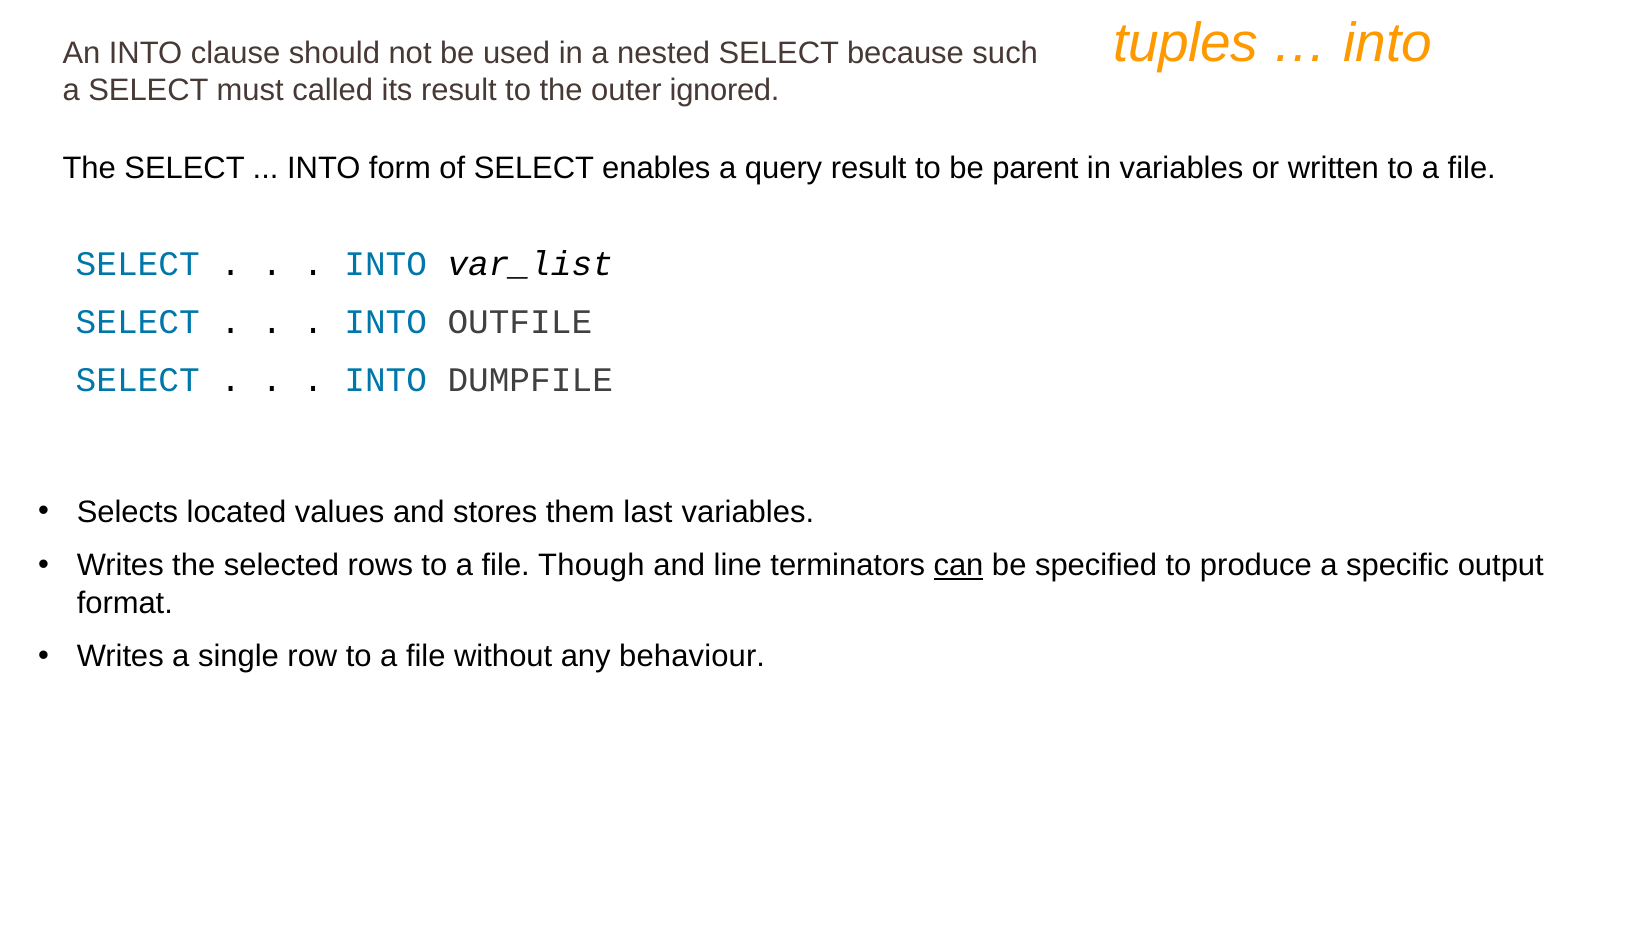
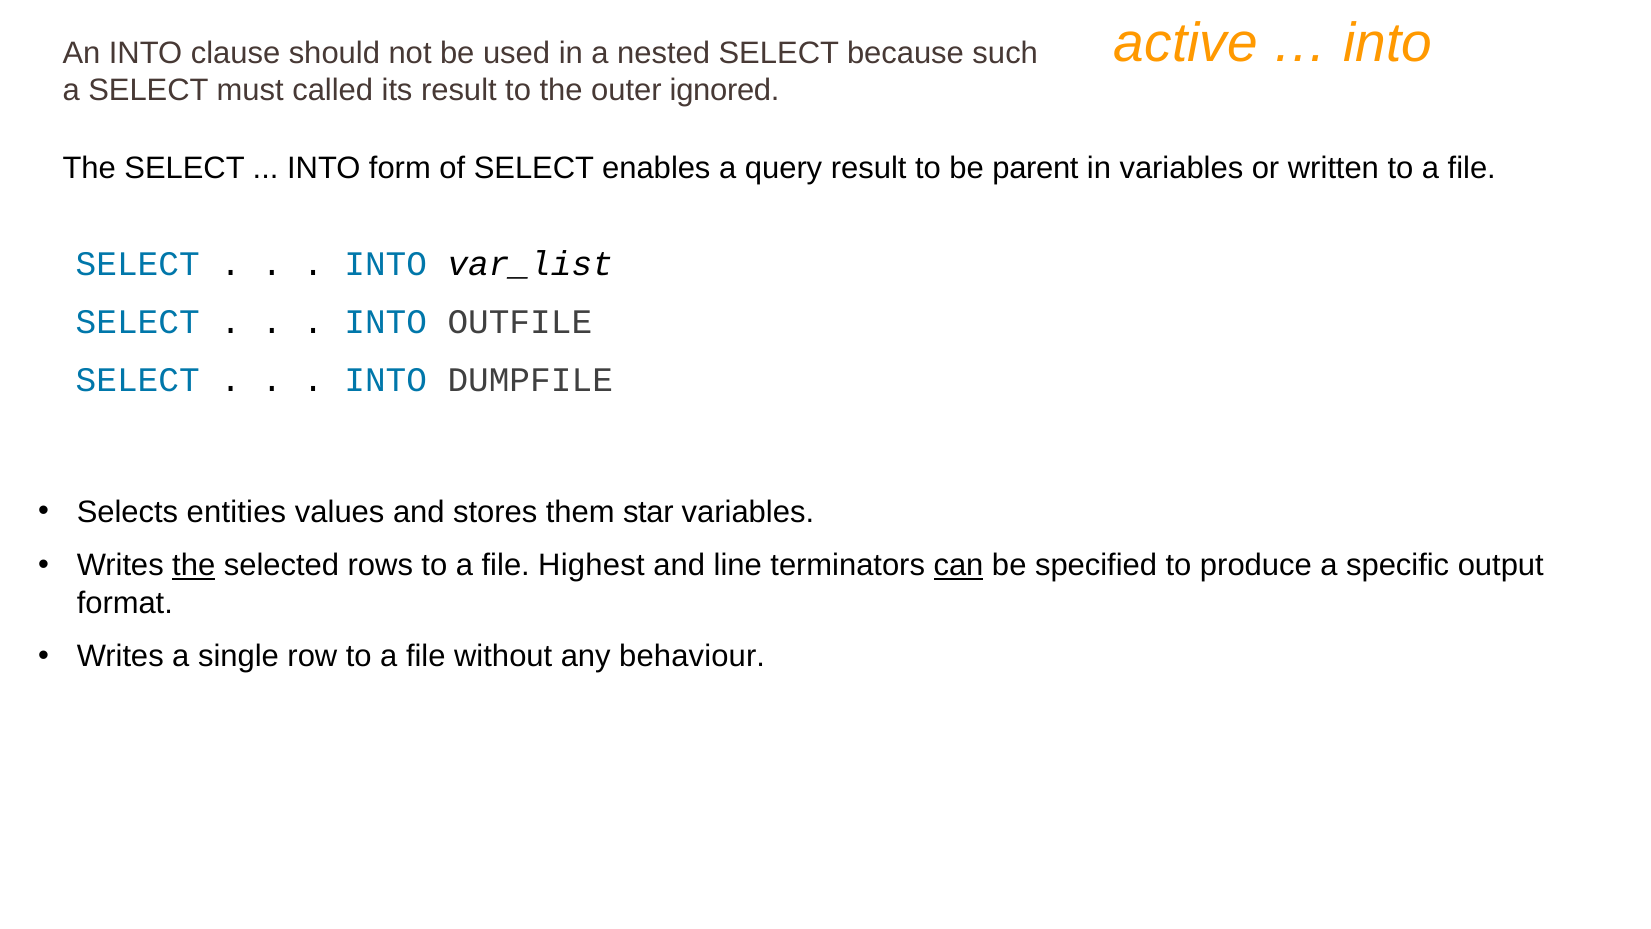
tuples: tuples -> active (1186, 43)
located: located -> entities (236, 512)
last: last -> star (648, 512)
the underline: none -> present (194, 566)
Though: Though -> Highest (591, 566)
